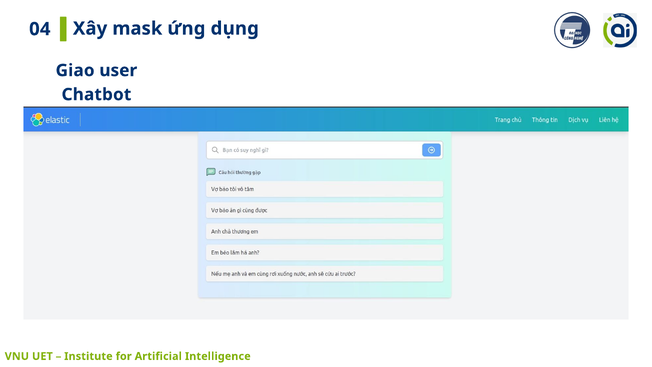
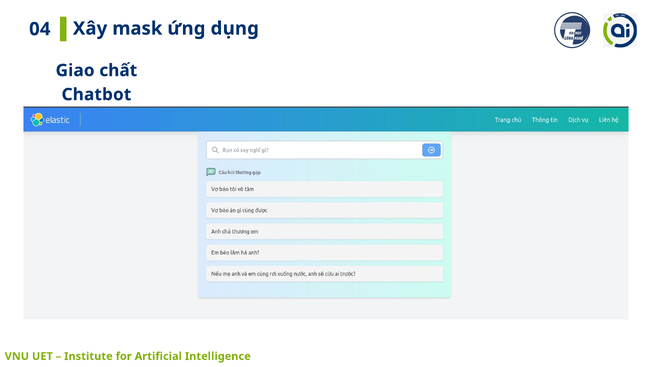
user: user -> chất (118, 70)
